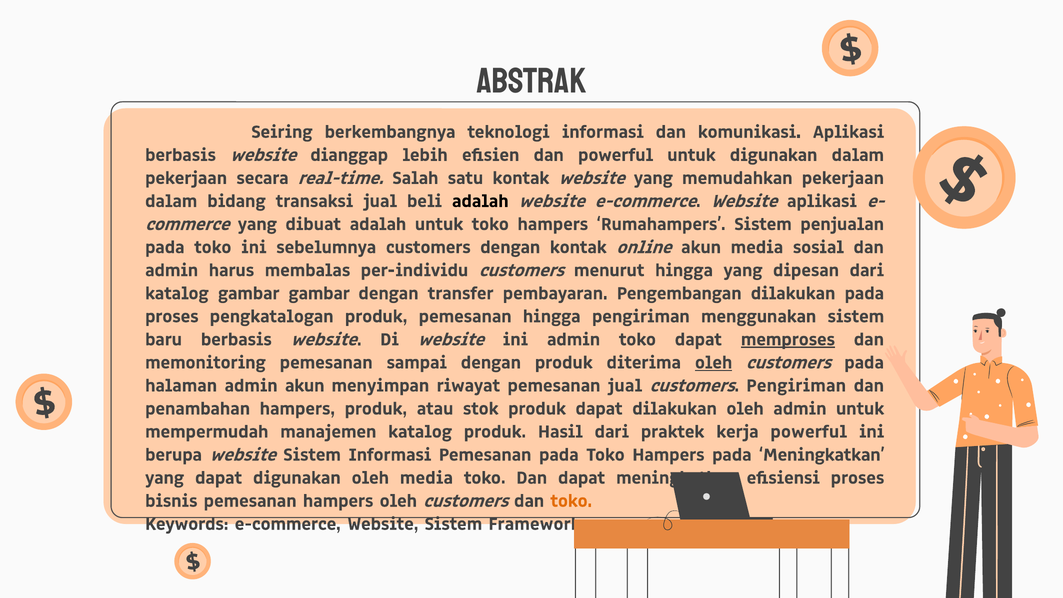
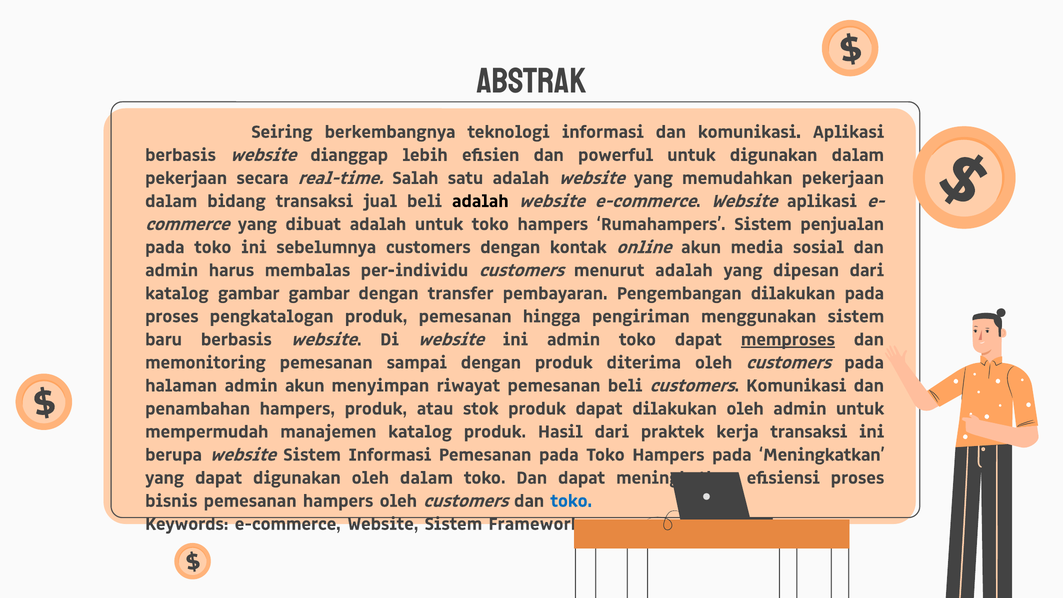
satu kontak: kontak -> adalah (521, 178)
menurut hingga: hingga -> adalah (684, 270)
oleh underline: present -> none (714, 362)
pemesanan jual: jual -> beli (625, 385)
customers Pengiriman: Pengiriman -> Komunikasi (796, 385)
kerja powerful: powerful -> transaksi (809, 431)
oleh media: media -> dalam (426, 477)
toko colour: orange -> blue (571, 500)
